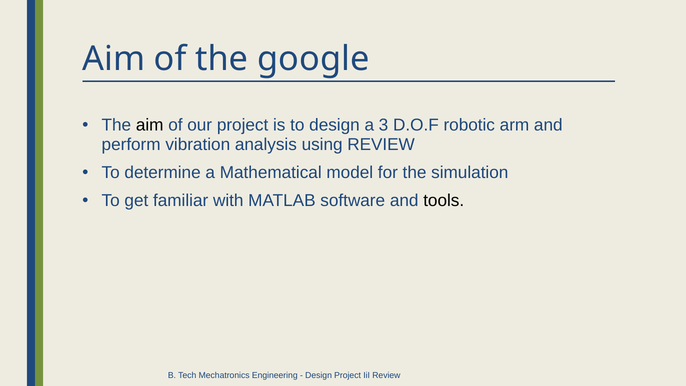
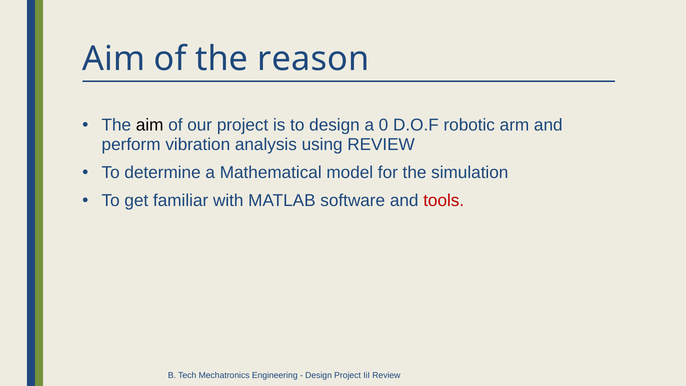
google: google -> reason (313, 59)
3: 3 -> 0 (384, 125)
tools colour: black -> red (444, 200)
